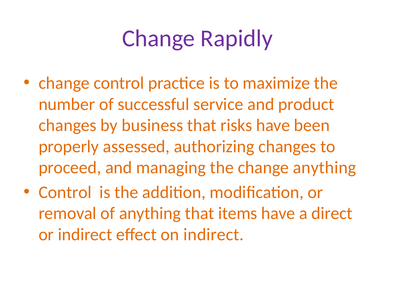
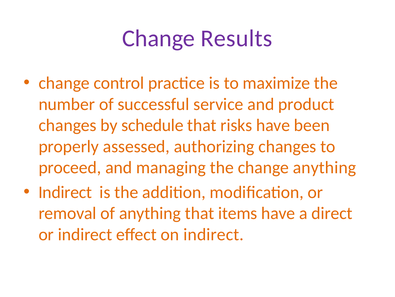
Rapidly: Rapidly -> Results (236, 38)
business: business -> schedule (152, 125)
Control: Control -> Indirect (65, 192)
